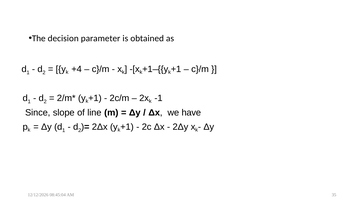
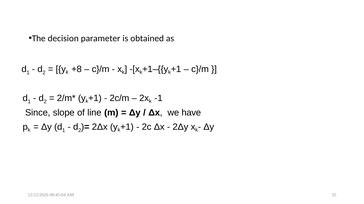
+4: +4 -> +8 (77, 69)
